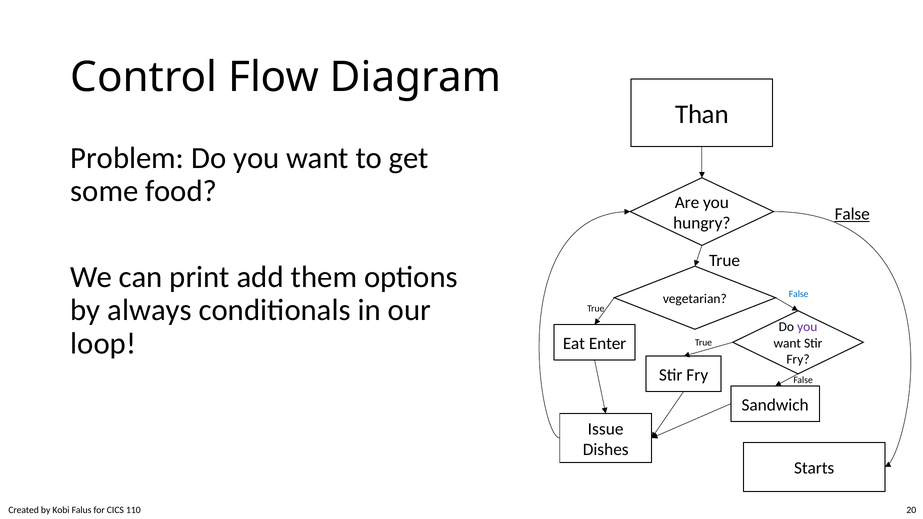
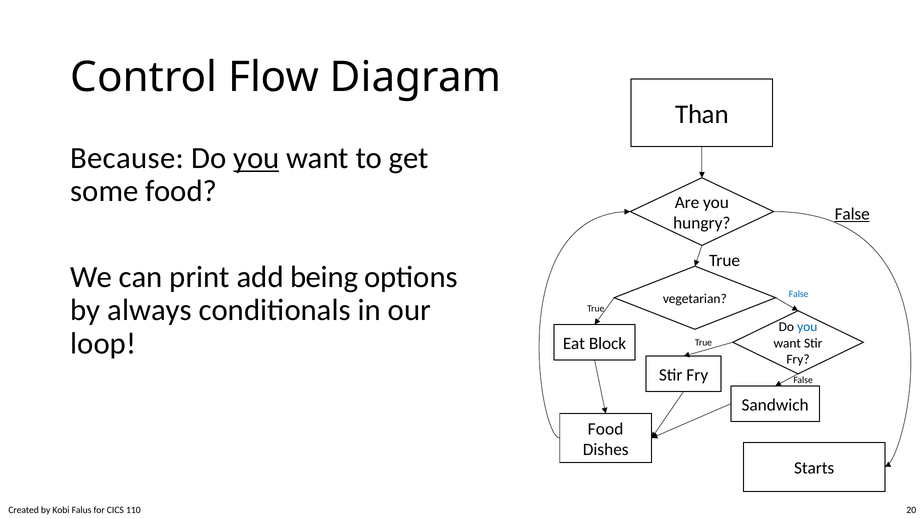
Problem: Problem -> Because (127, 158)
you underline: none -> present (256, 158)
them: them -> being (324, 277)
you colour: purple -> blue (807, 327)
Enter: Enter -> Block (608, 344)
Issue: Issue -> Food (606, 429)
